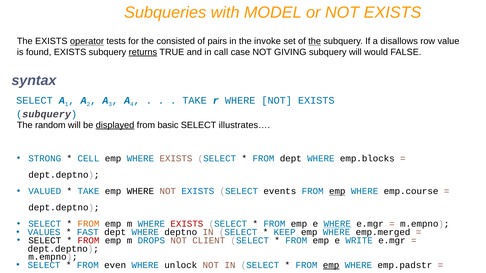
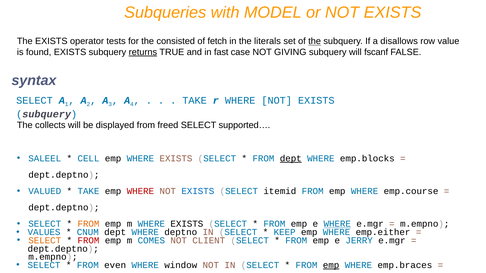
operator underline: present -> none (87, 41)
pairs: pairs -> fetch (217, 41)
invoke: invoke -> literals (268, 41)
call: call -> fast (221, 52)
would: would -> fscanf (376, 52)
random: random -> collects (50, 125)
displayed underline: present -> none (115, 125)
basic: basic -> freed (168, 125)
illustrates…: illustrates… -> supported… (244, 125)
STRONG: STRONG -> SALEEL (45, 159)
dept underline: none -> present (291, 159)
WHERE colour: black -> red (140, 191)
events: events -> itemid (280, 191)
emp underline: present -> none (337, 191)
EXISTS colour: red -> black (187, 224)
FAST: FAST -> CNUM (88, 233)
emp.merged: emp.merged -> emp.either (383, 233)
SELECT colour: black -> orange (45, 241)
DROPS: DROPS -> COMES (151, 241)
WRITE: WRITE -> JERRY (359, 241)
unlock: unlock -> window (181, 265)
emp.padstr: emp.padstr -> emp.braces (405, 265)
